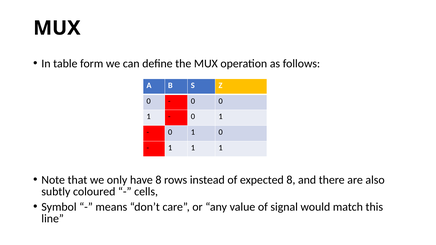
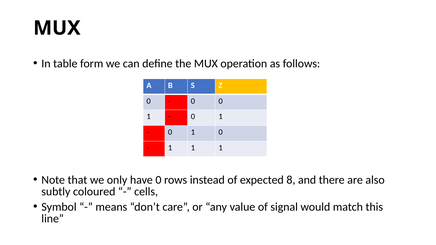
have 8: 8 -> 0 (158, 180)
